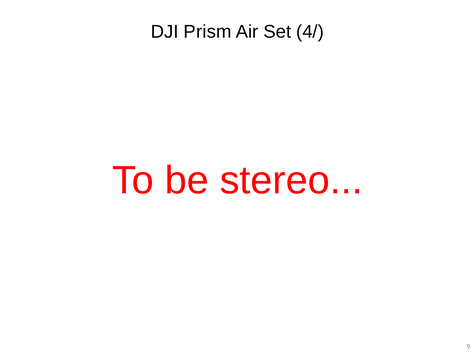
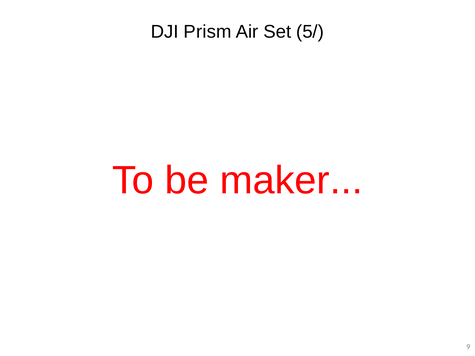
4/: 4/ -> 5/ (310, 32)
stereo: stereo -> maker (291, 181)
